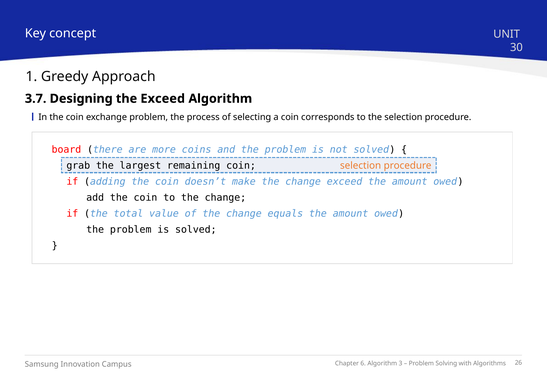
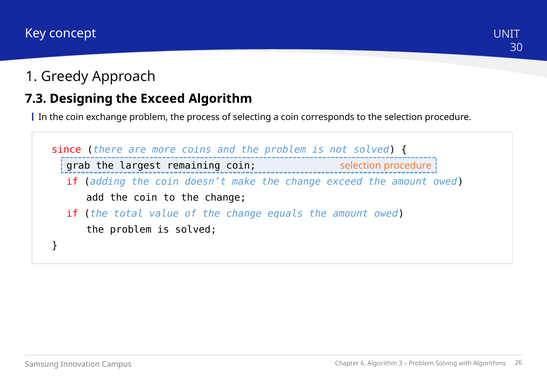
3.7: 3.7 -> 7.3 (36, 99)
board: board -> since (66, 149)
